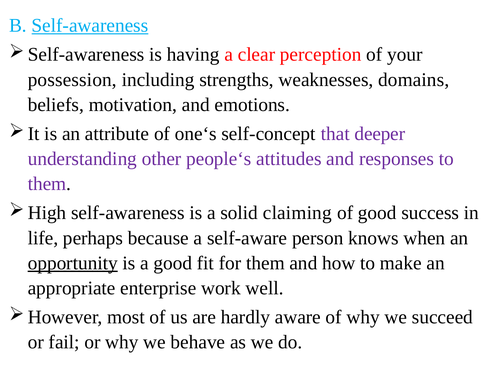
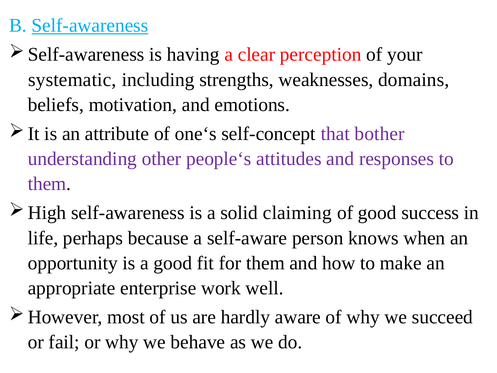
possession: possession -> systematic (72, 80)
deeper: deeper -> bother (380, 134)
opportunity underline: present -> none (73, 263)
